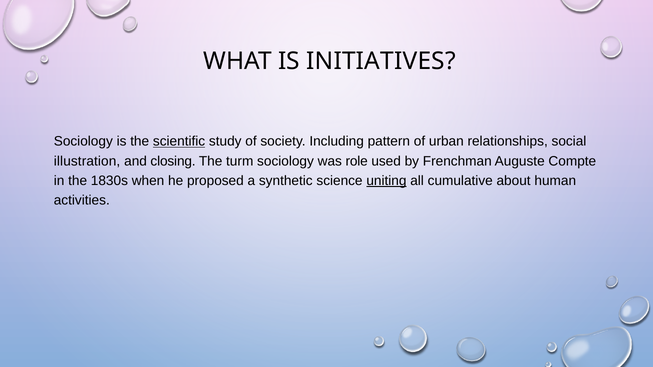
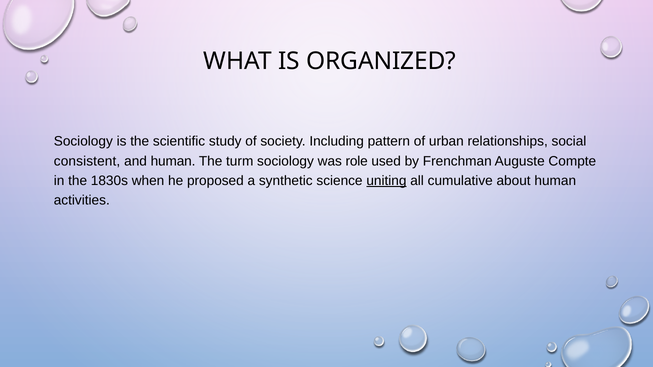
INITIATIVES: INITIATIVES -> ORGANIZED (381, 61)
scientific underline: present -> none (179, 142)
illustration: illustration -> consistent (87, 161)
and closing: closing -> human (173, 161)
